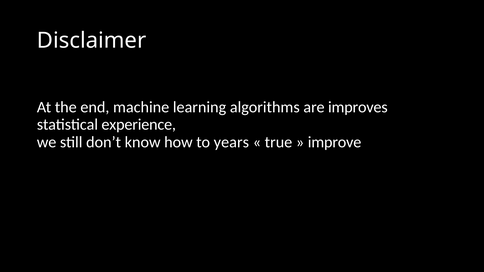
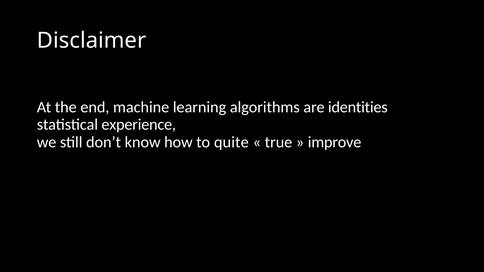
improves: improves -> identities (358, 107)
years: years -> quite (231, 142)
